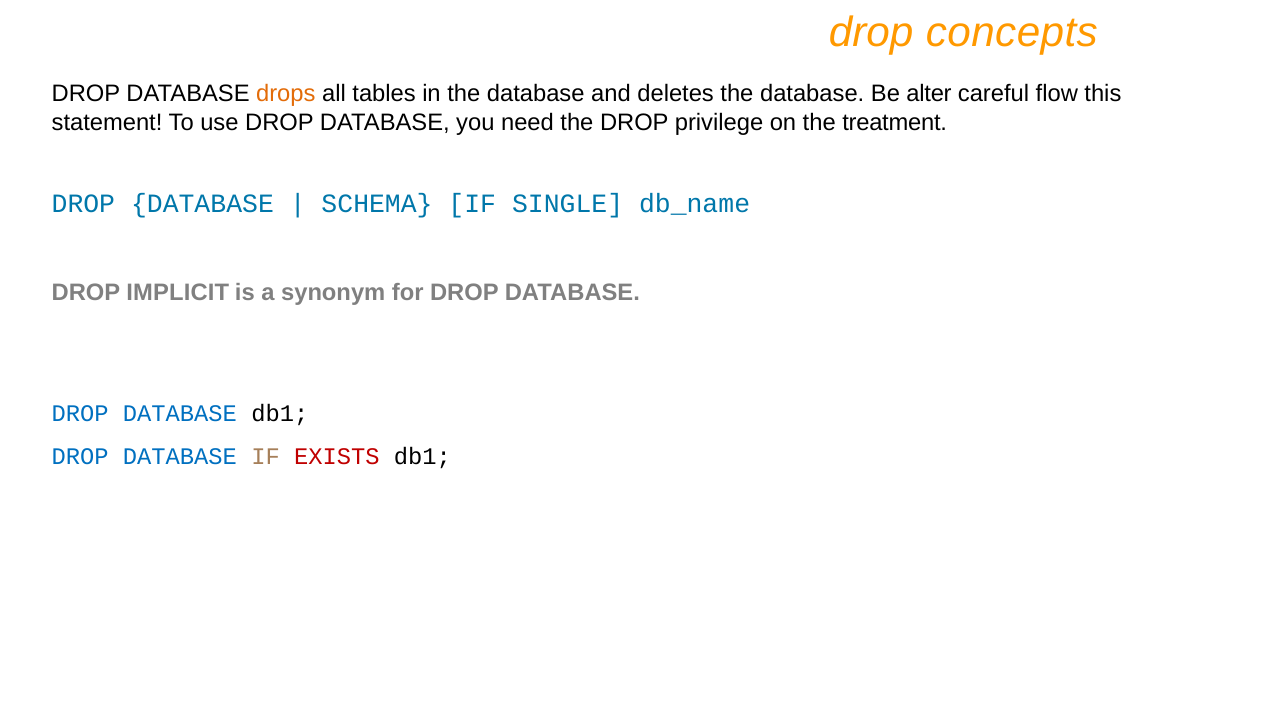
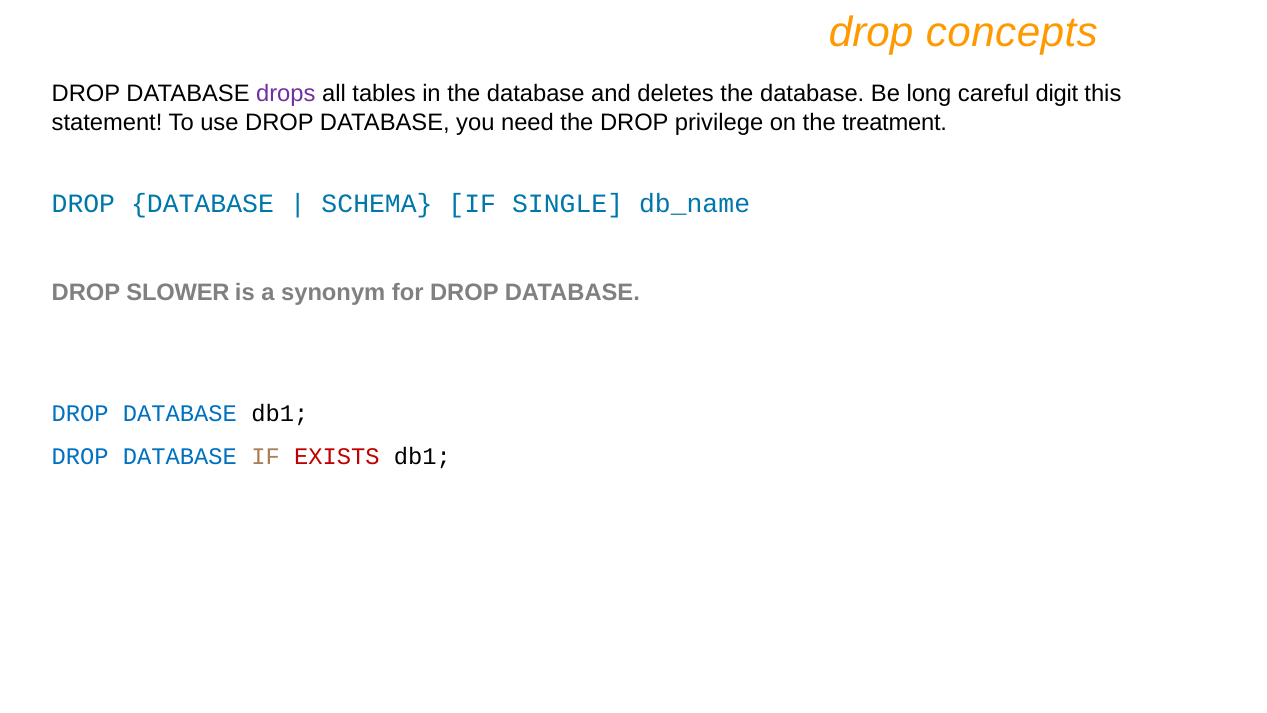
drops colour: orange -> purple (286, 94)
alter: alter -> long (929, 94)
flow: flow -> digit (1057, 94)
IMPLICIT: IMPLICIT -> SLOWER (178, 293)
